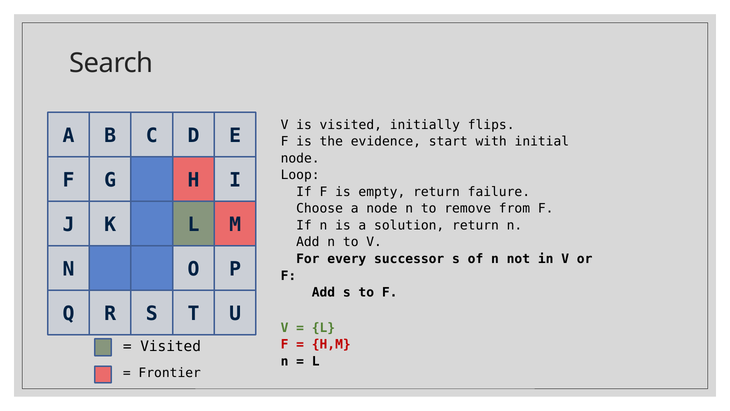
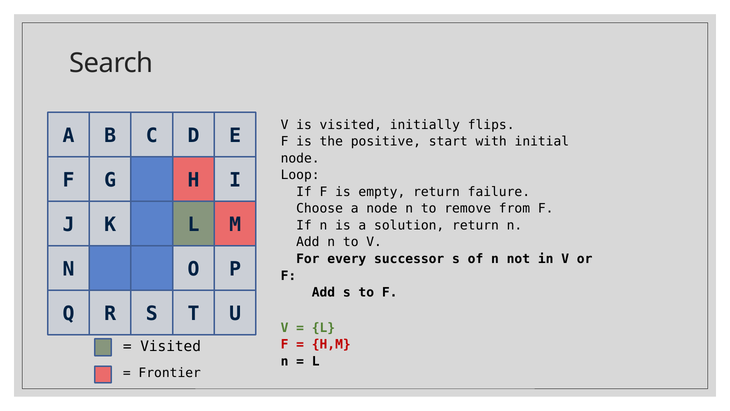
evidence: evidence -> positive (386, 142)
